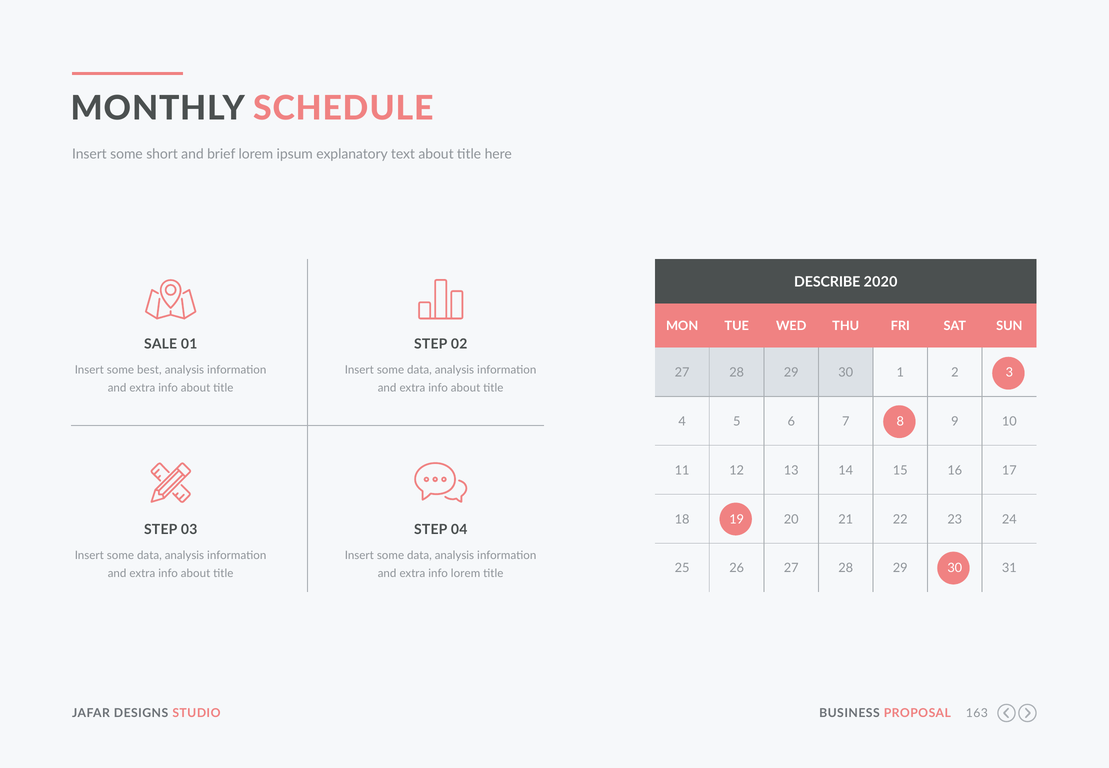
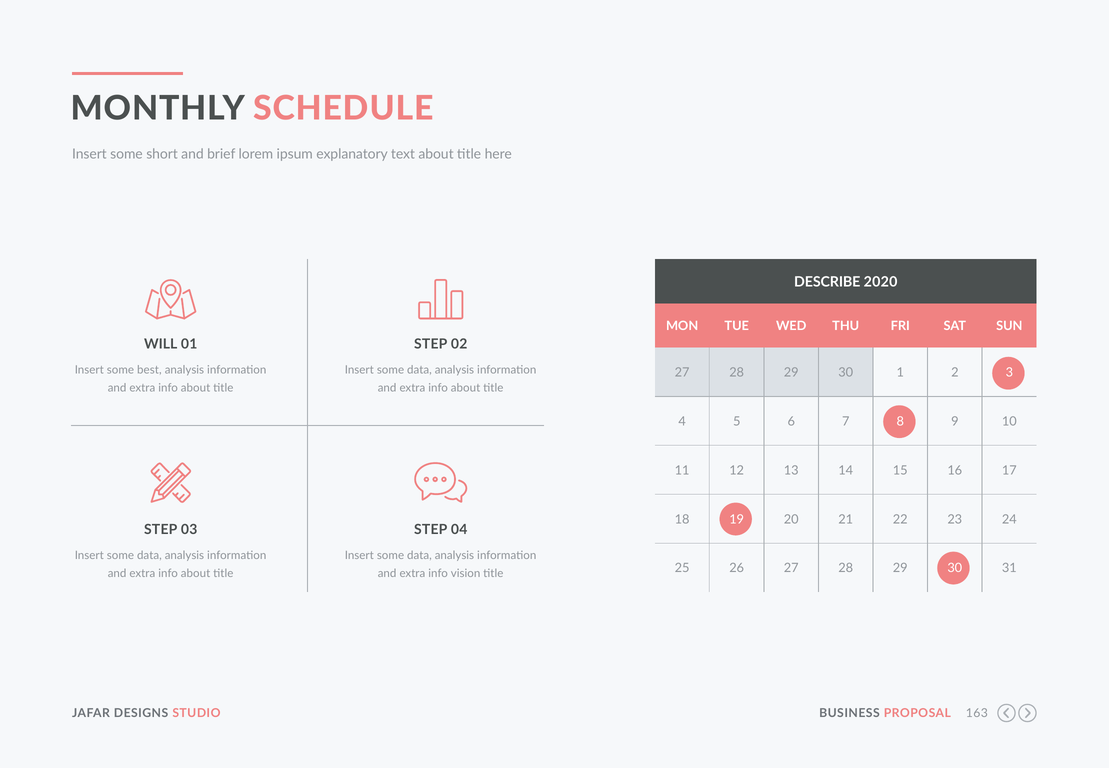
SALE: SALE -> WILL (161, 344)
info lorem: lorem -> vision (466, 573)
